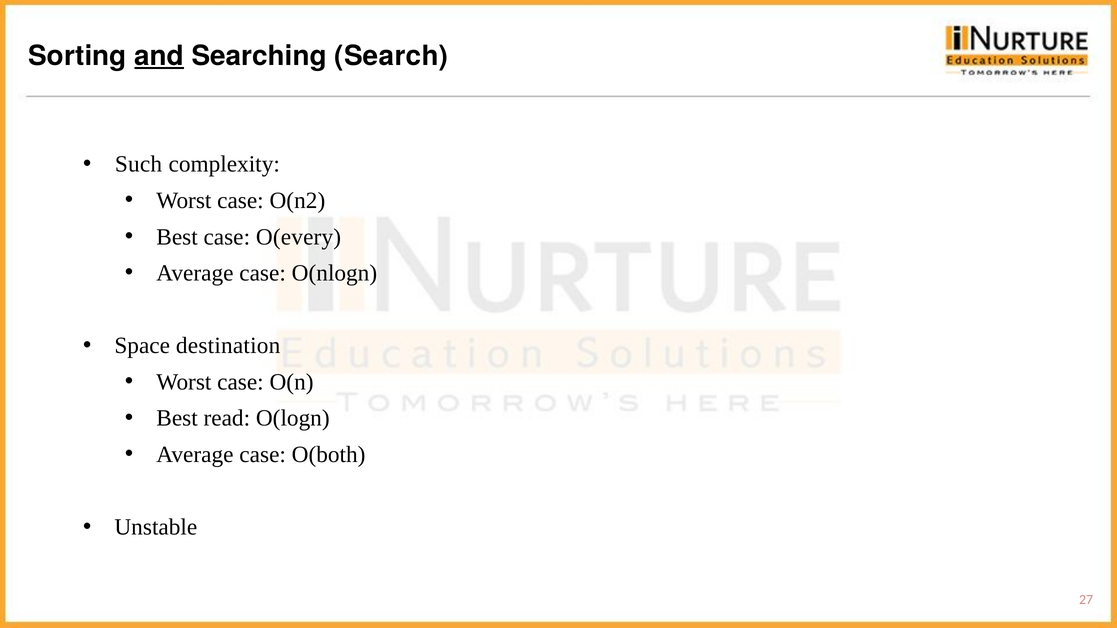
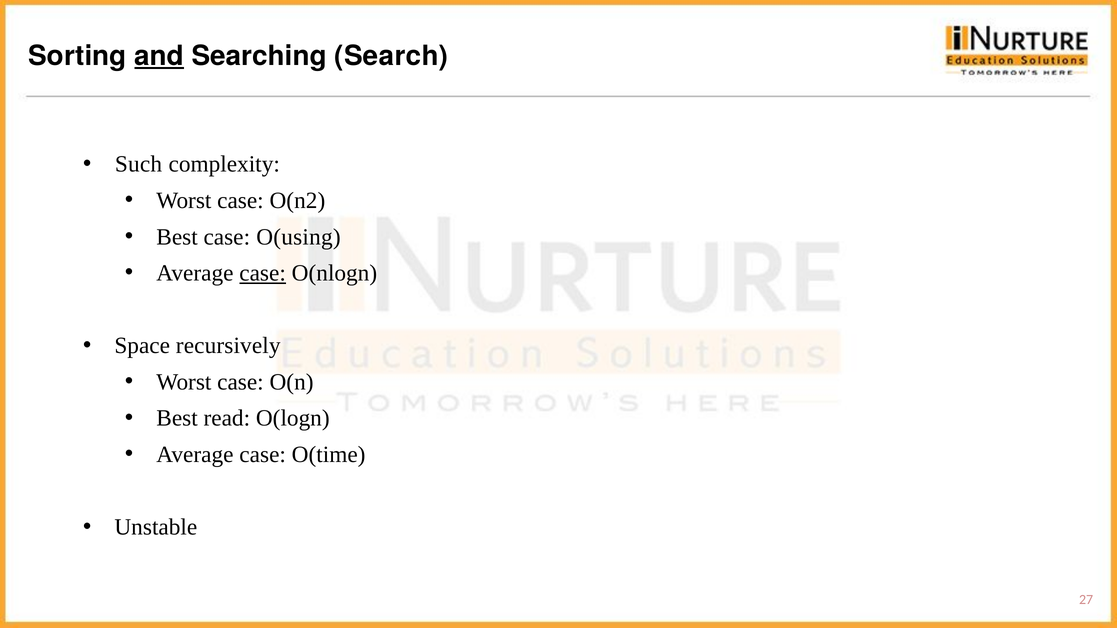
O(every: O(every -> O(using (298, 237)
case underline: none -> present (263, 273)
destination: destination -> recursively (228, 346)
O(both: O(both -> O(time (329, 455)
